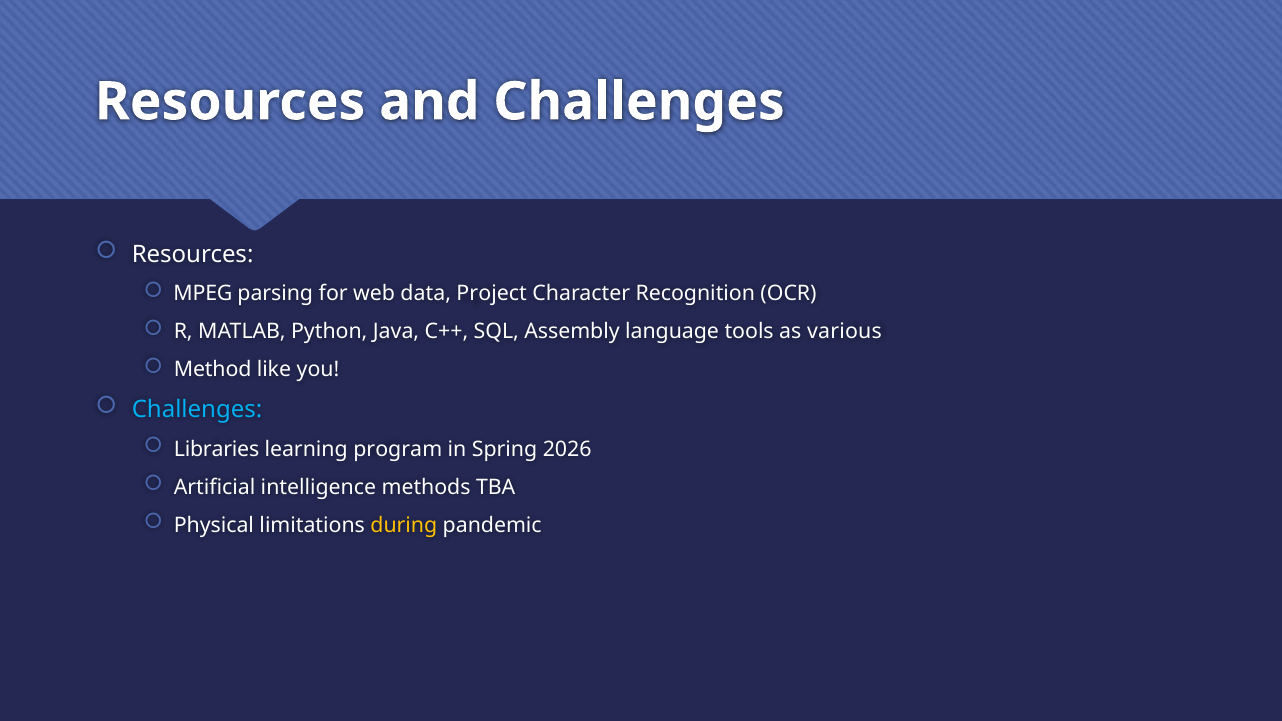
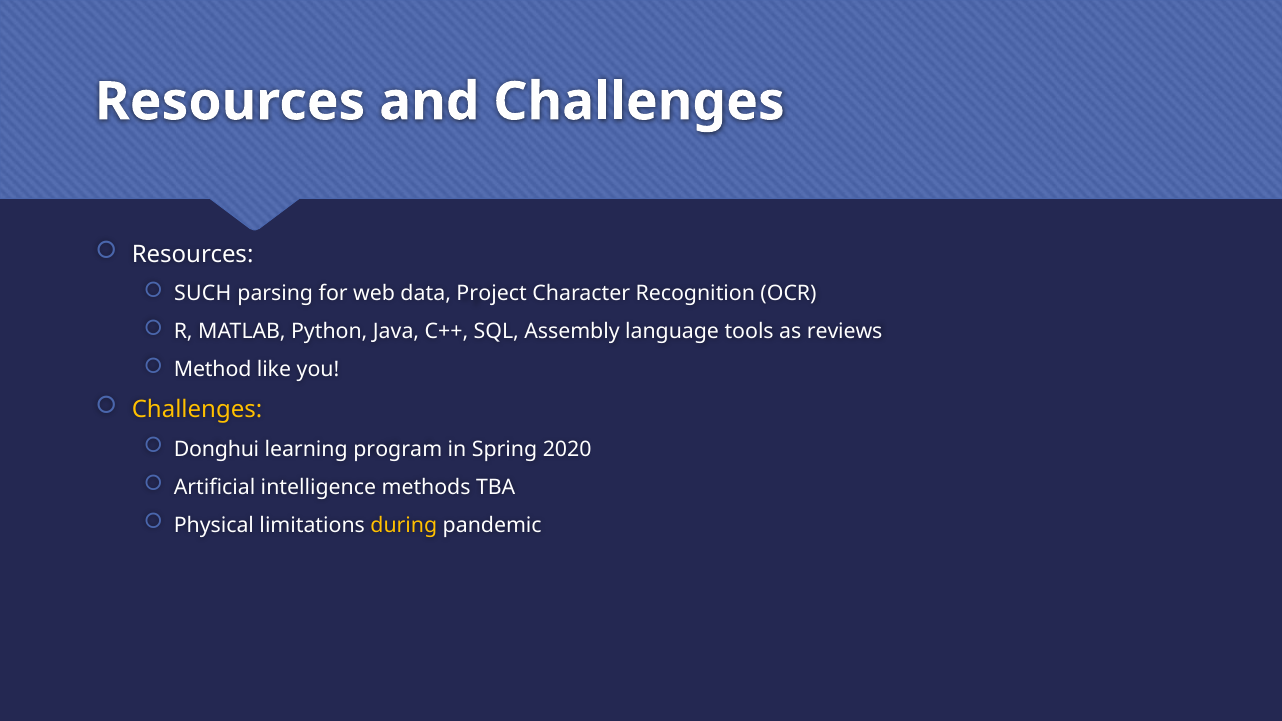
MPEG: MPEG -> SUCH (203, 294)
various: various -> reviews (845, 332)
Challenges colour: light blue -> yellow (197, 410)
Libraries: Libraries -> Donghui (217, 449)
2026: 2026 -> 2020 (567, 449)
